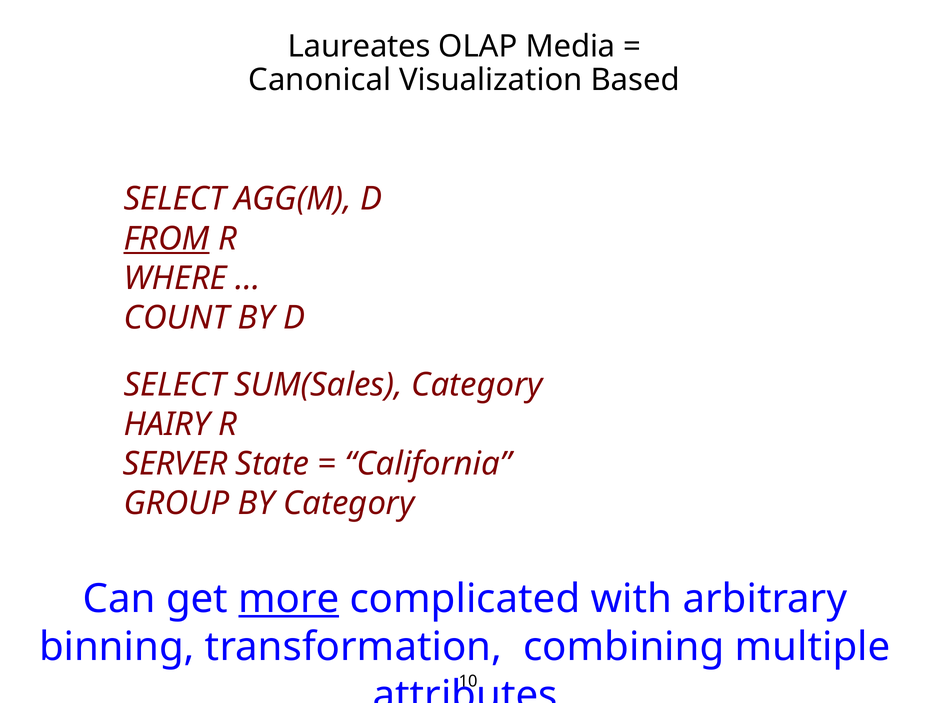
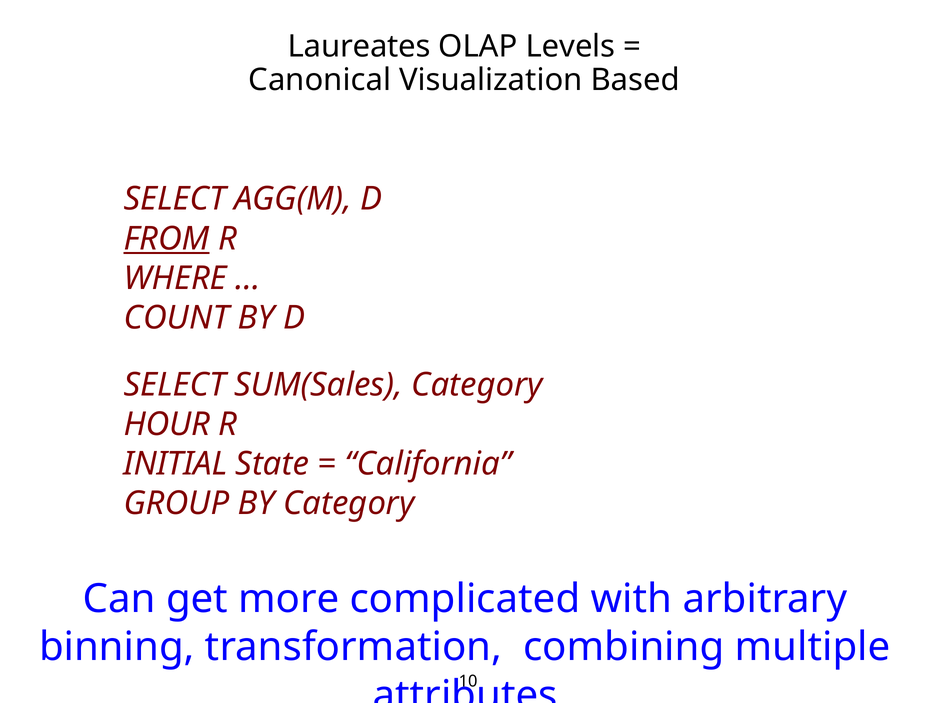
Media: Media -> Levels (570, 46)
HAIRY: HAIRY -> HOUR (167, 424)
SERVER: SERVER -> INITIAL (175, 464)
more underline: present -> none (289, 599)
